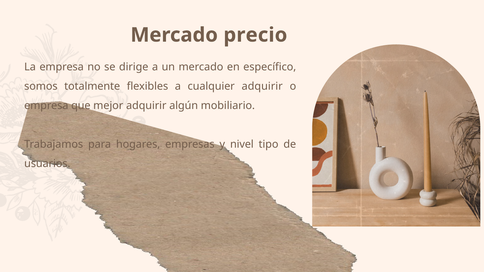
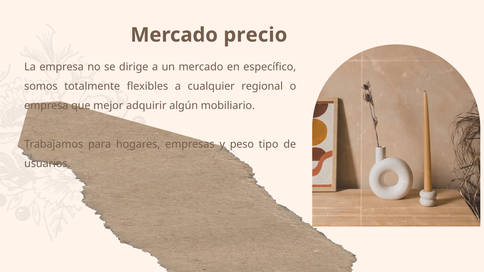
cualquier adquirir: adquirir -> regional (262, 86)
nivel: nivel -> peso (242, 145)
